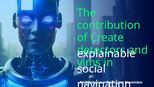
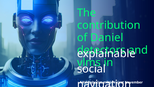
Create: Create -> Daniel (107, 37)
